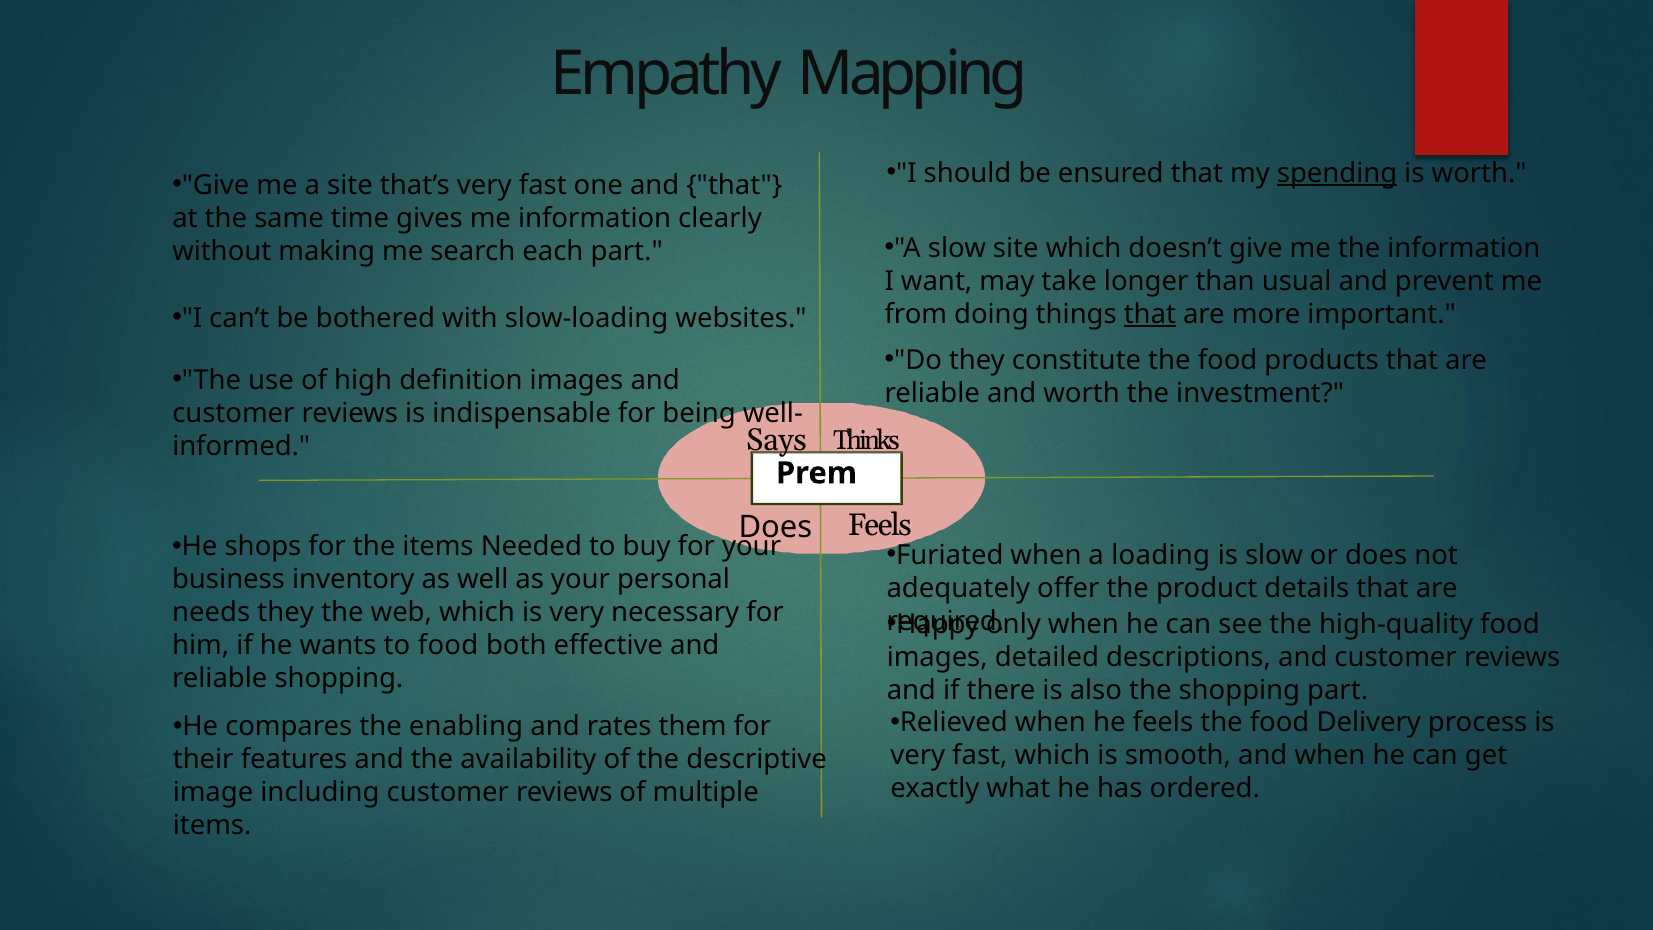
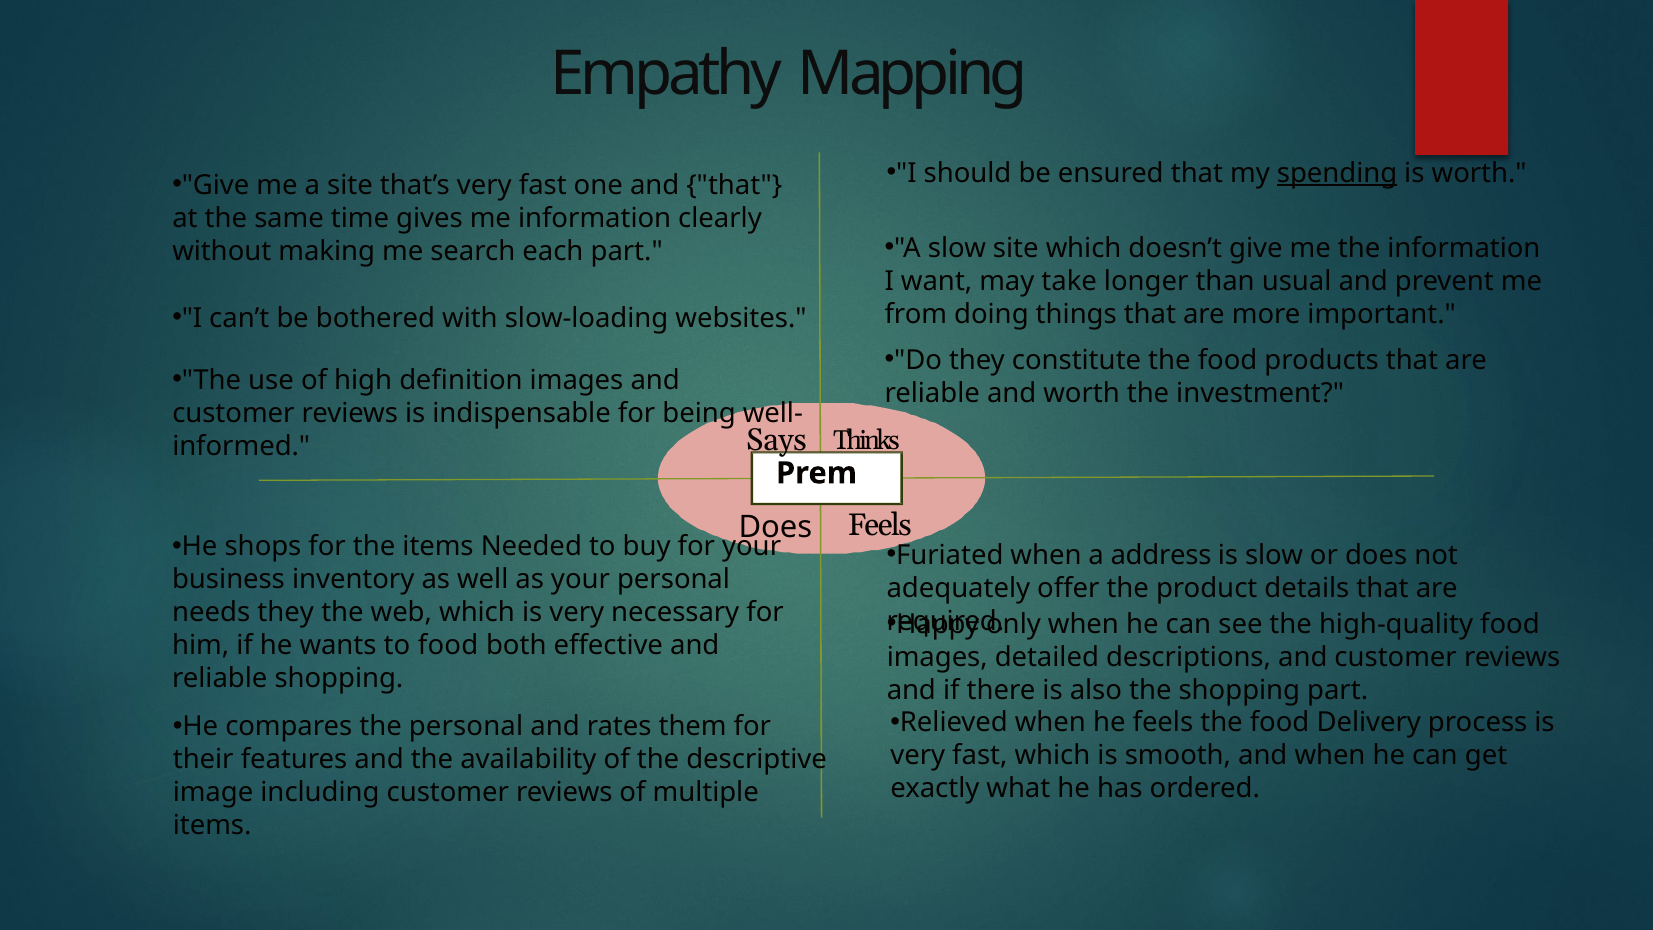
that underline: present -> none (1150, 314)
loading: loading -> address (1161, 555)
the enabling: enabling -> personal (466, 727)
